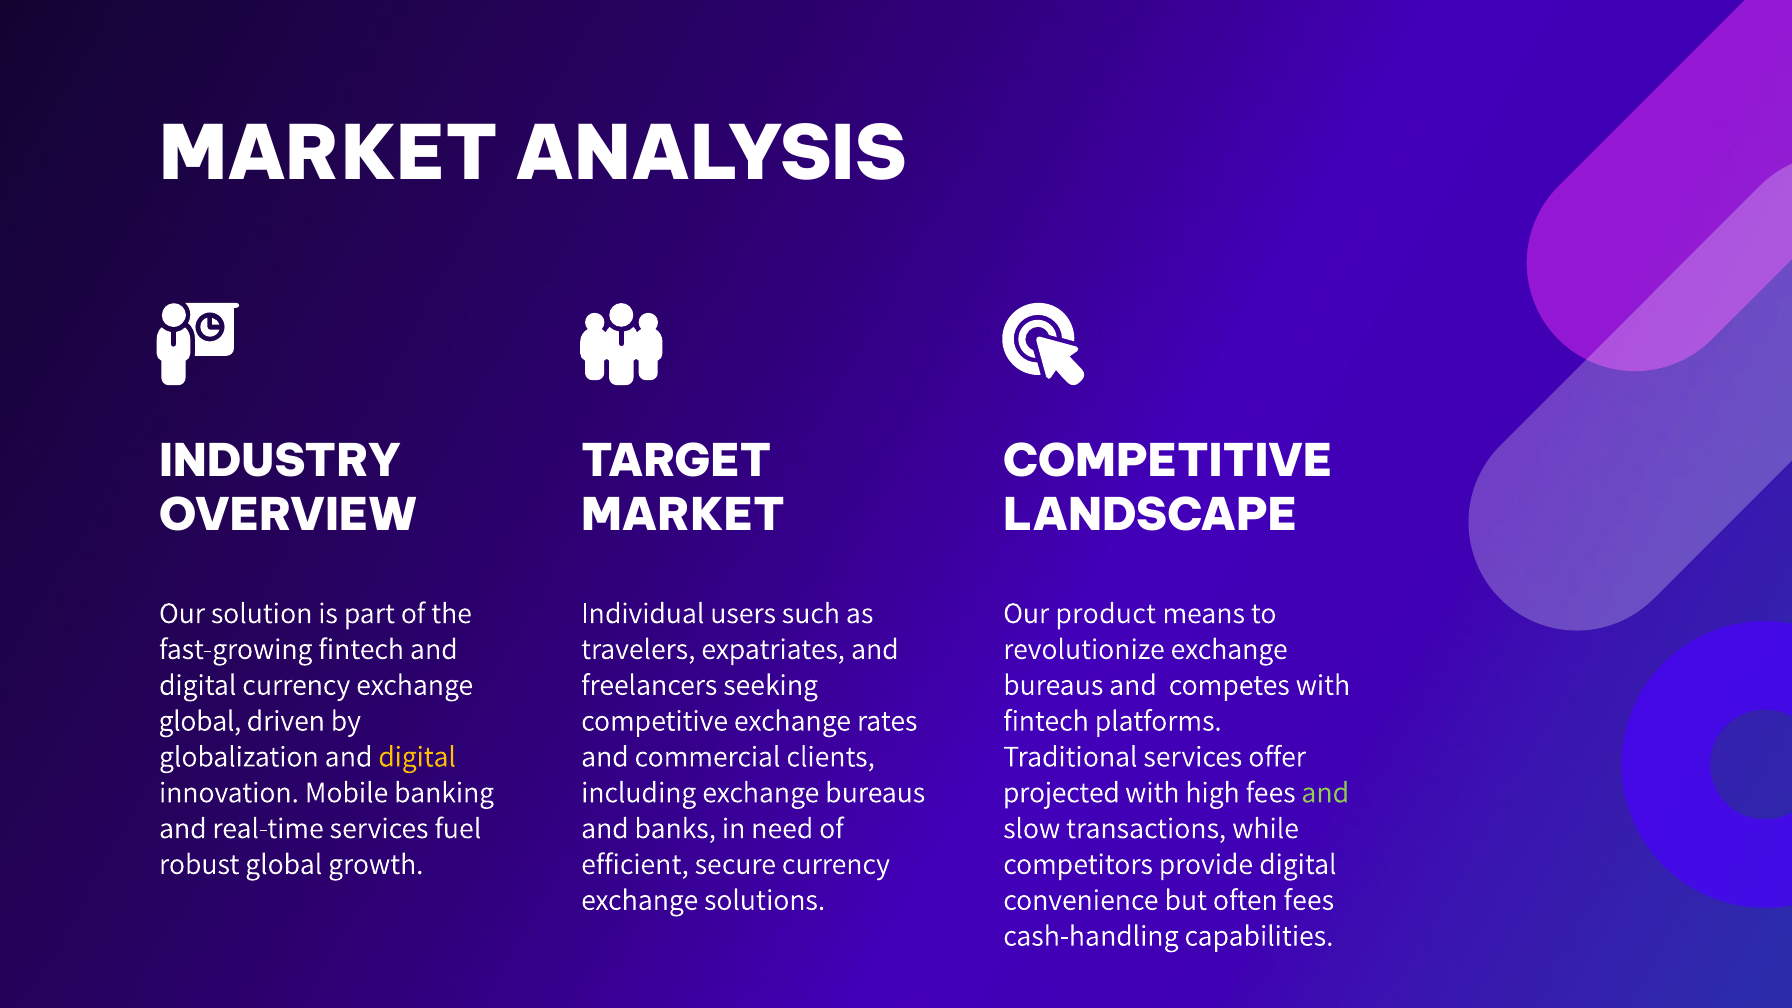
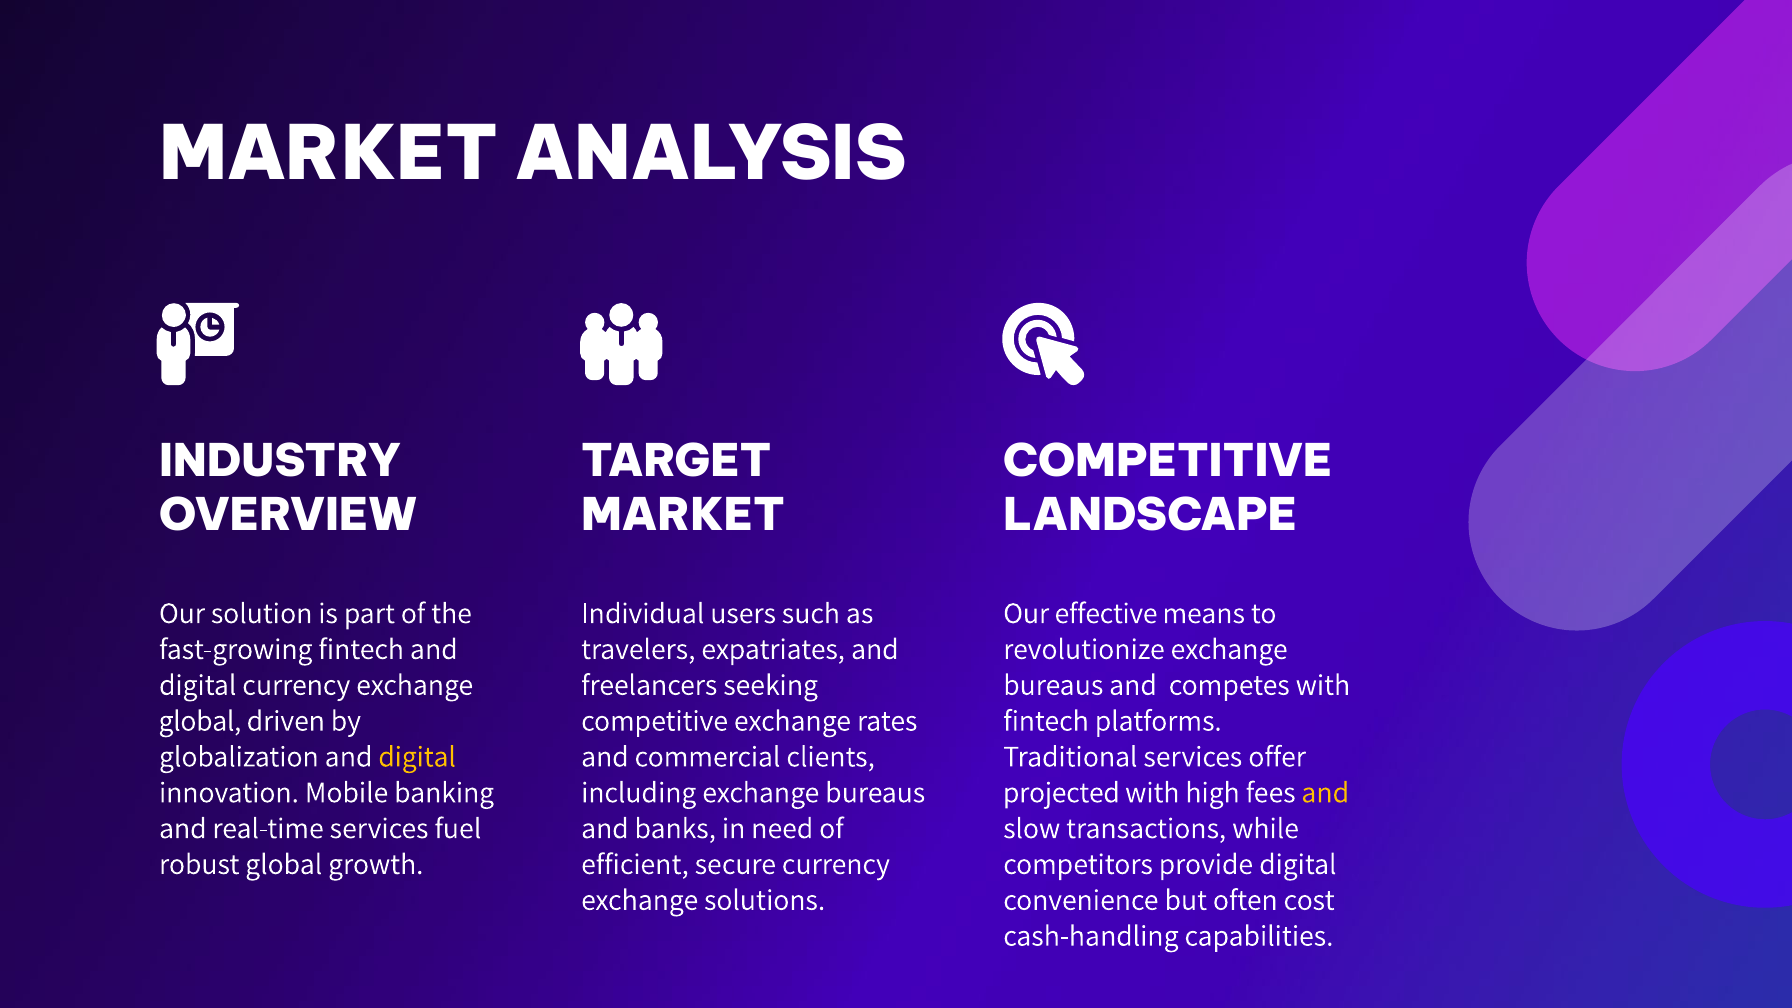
product: product -> effective (1106, 613)
and colour: light green -> yellow (1325, 792)
often fees: fees -> cost (1309, 900)
